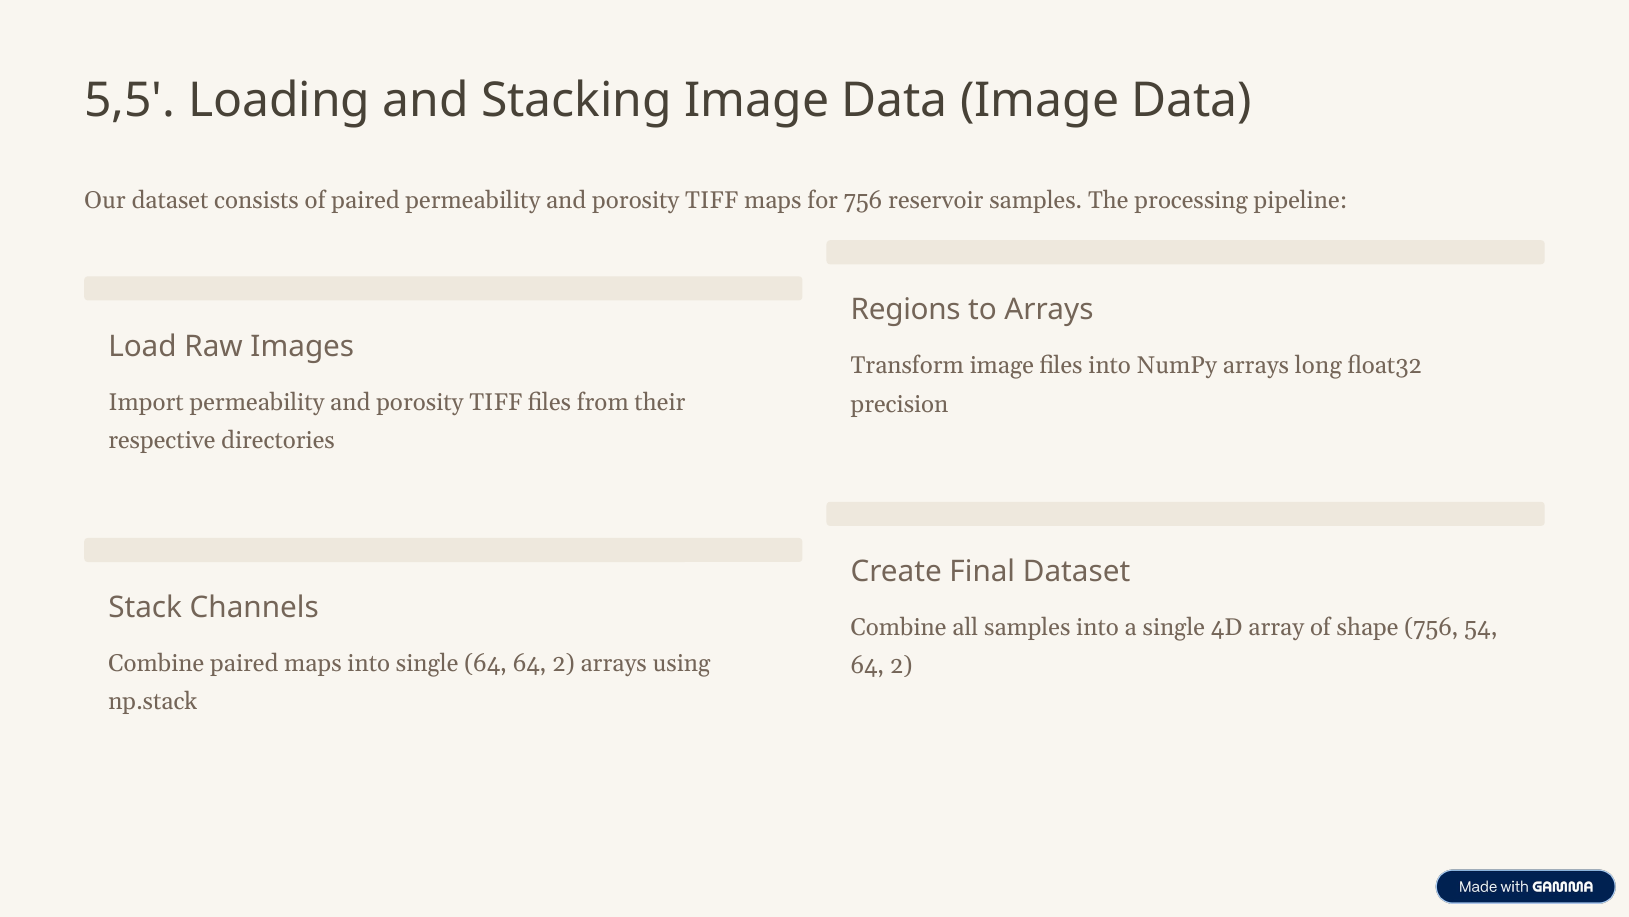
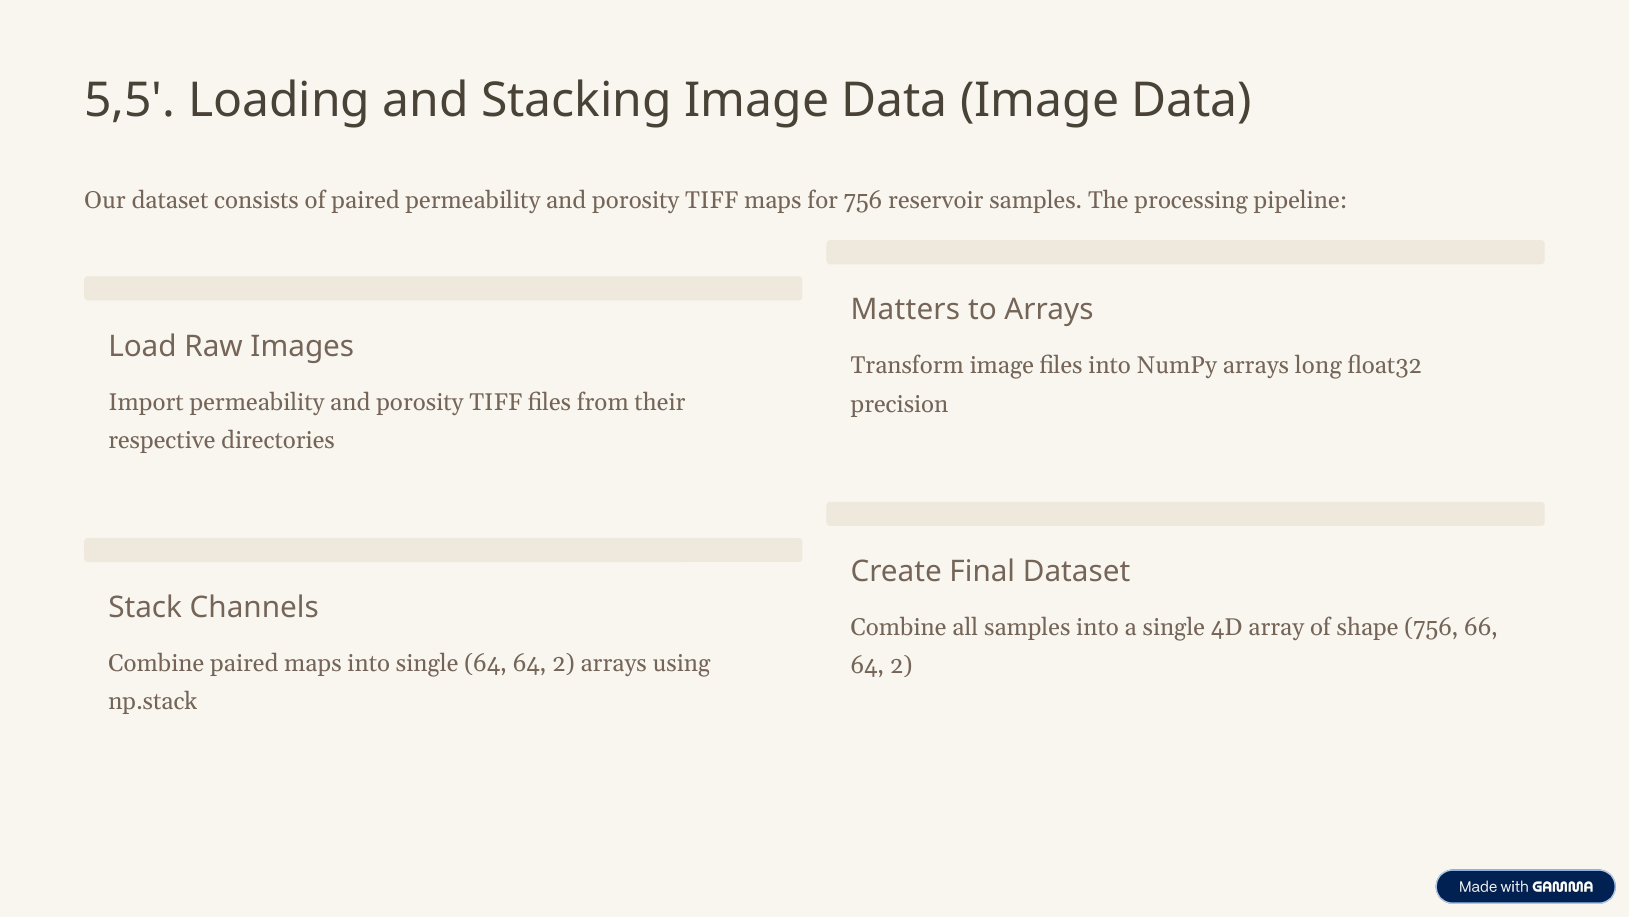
Regions: Regions -> Matters (905, 310)
54: 54 -> 66 (1481, 627)
